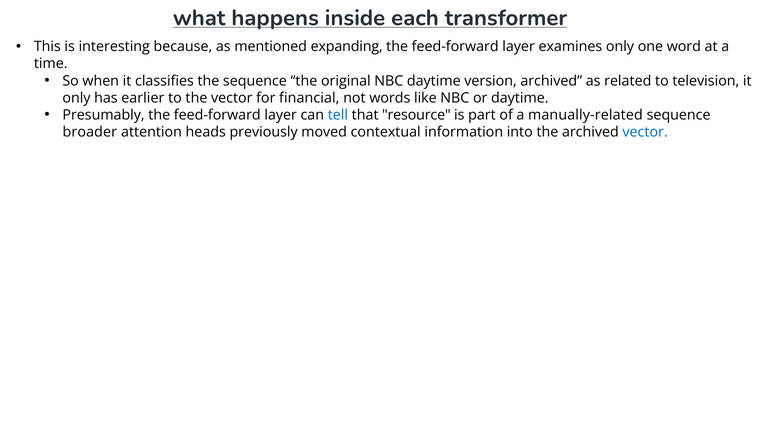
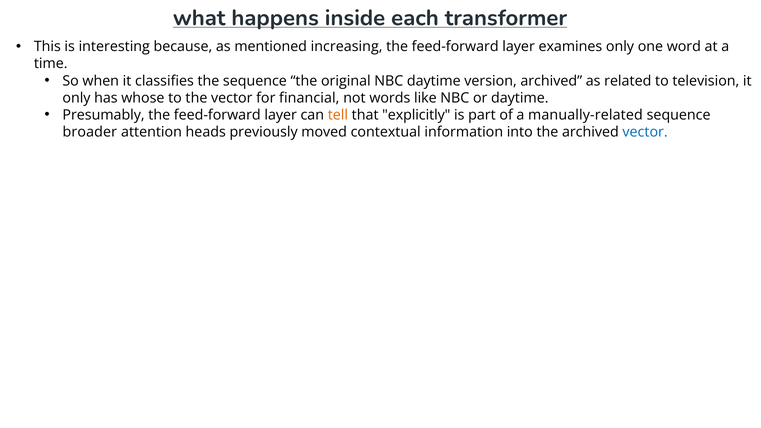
expanding: expanding -> increasing (347, 47)
earlier: earlier -> whose (143, 98)
tell colour: blue -> orange (338, 115)
resource: resource -> explicitly (416, 115)
